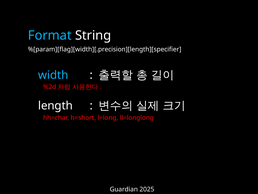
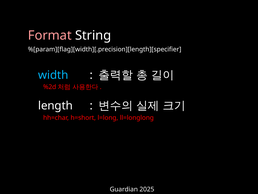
Format colour: light blue -> pink (50, 35)
